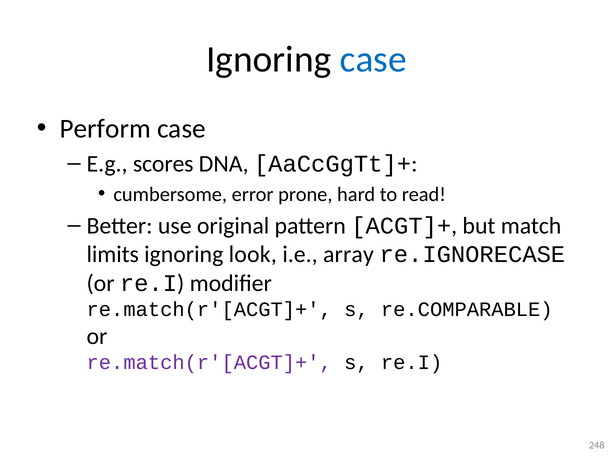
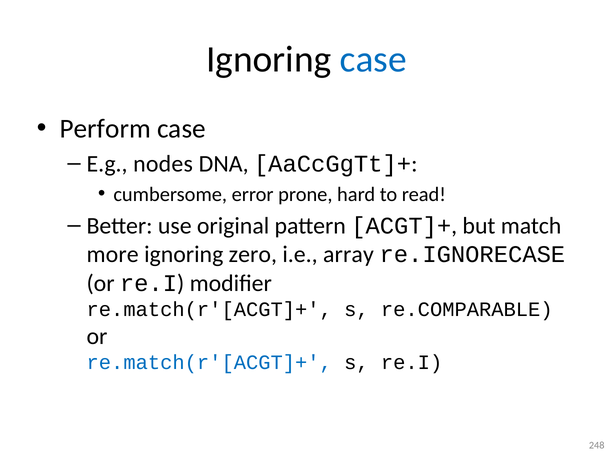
scores: scores -> nodes (163, 164)
limits: limits -> more (113, 254)
look: look -> zero (253, 254)
re.match(r'[ACGT]+ colour: purple -> blue (209, 363)
